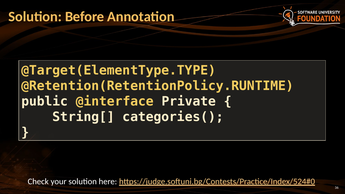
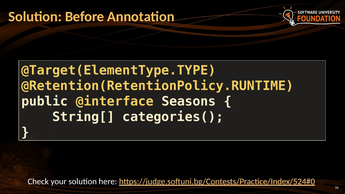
Private: Private -> Seasons (189, 101)
